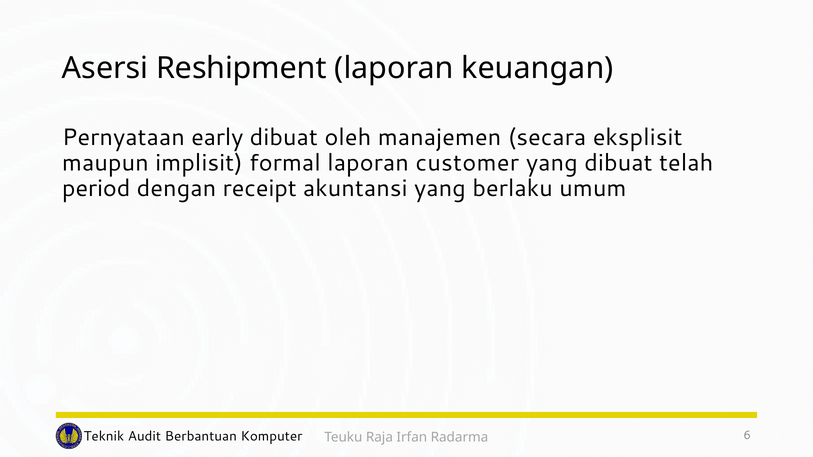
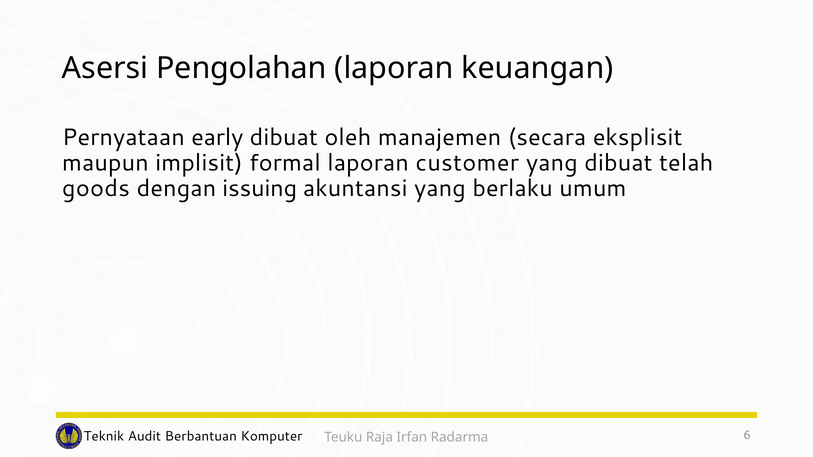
Reshipment: Reshipment -> Pengolahan (241, 68)
period: period -> goods (96, 189)
receipt: receipt -> issuing (260, 189)
